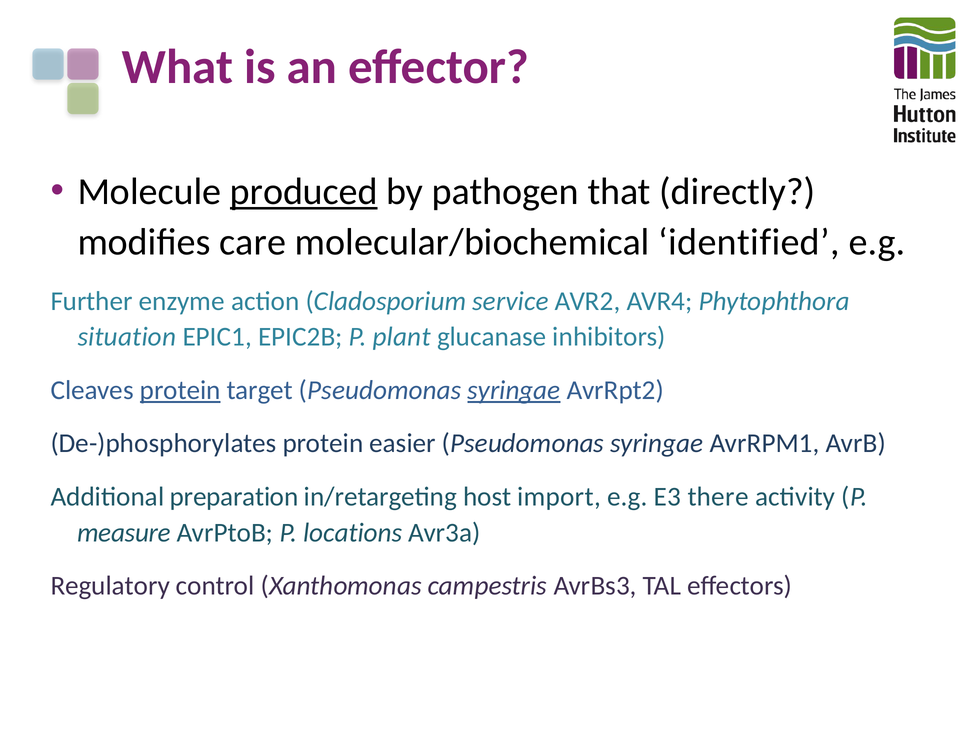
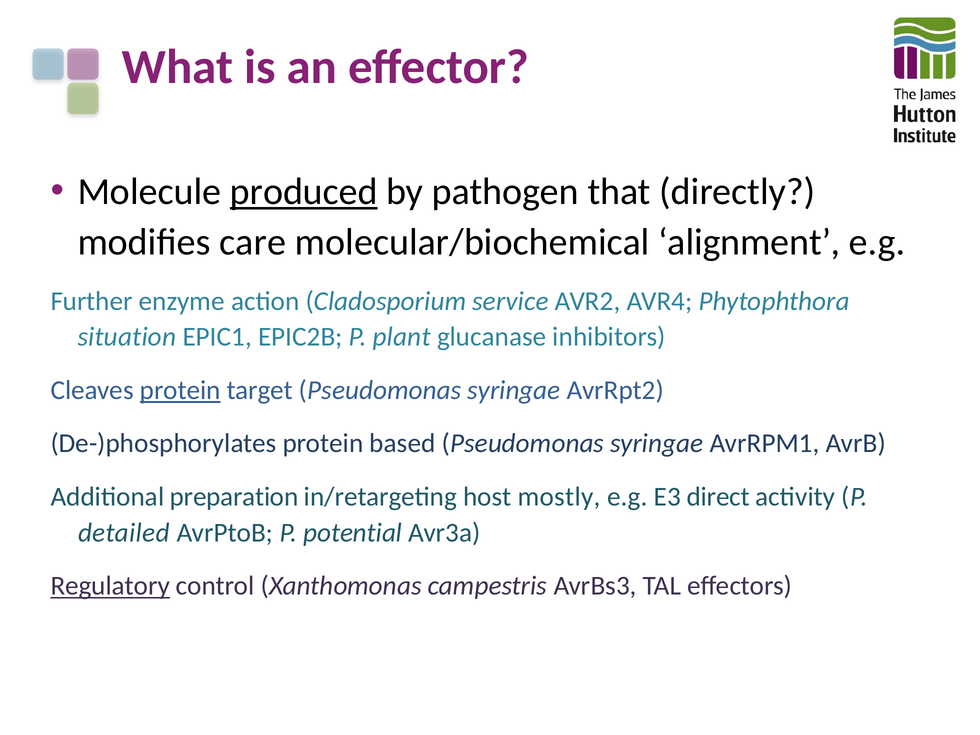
identified: identified -> alignment (749, 242)
syringae underline: present -> none (514, 390)
easier: easier -> based (402, 443)
import: import -> mostly (559, 497)
there: there -> direct (718, 497)
measure: measure -> detailed (124, 533)
locations: locations -> potential (353, 533)
Regulatory underline: none -> present (110, 586)
